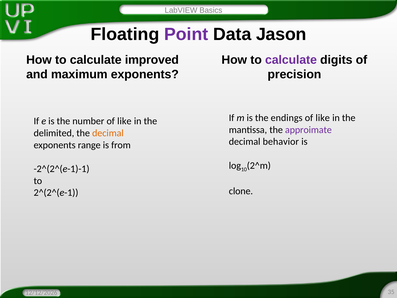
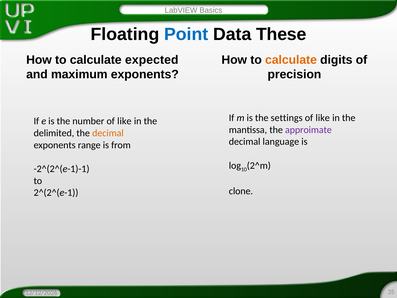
Point colour: purple -> blue (186, 34)
Jason: Jason -> These (281, 34)
improved: improved -> expected (152, 60)
calculate colour: purple -> orange (291, 60)
endings: endings -> settings (287, 118)
behavior: behavior -> language (281, 142)
